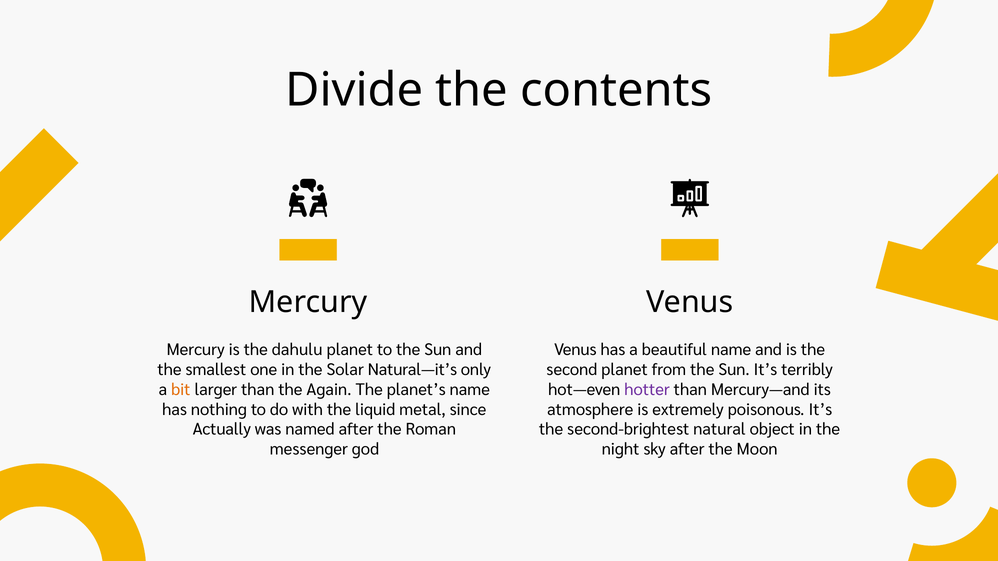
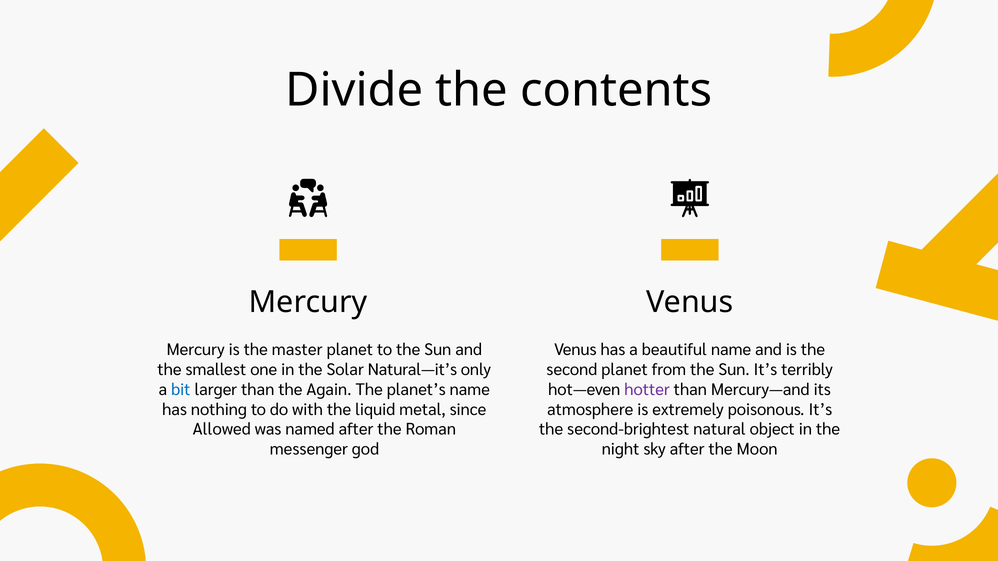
dahulu: dahulu -> master (297, 350)
bit colour: orange -> blue (181, 390)
Actually: Actually -> Allowed (222, 430)
